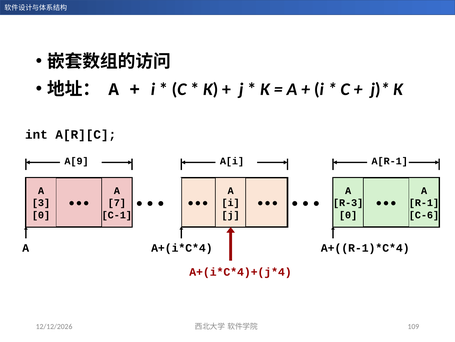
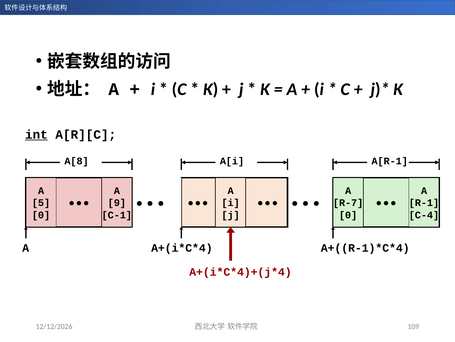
int underline: none -> present (36, 134)
A[9: A[9 -> A[8 (77, 161)
3: 3 -> 5 (41, 203)
7: 7 -> 9 (117, 203)
R-3: R-3 -> R-7 (348, 203)
C-6: C-6 -> C-4 (424, 215)
